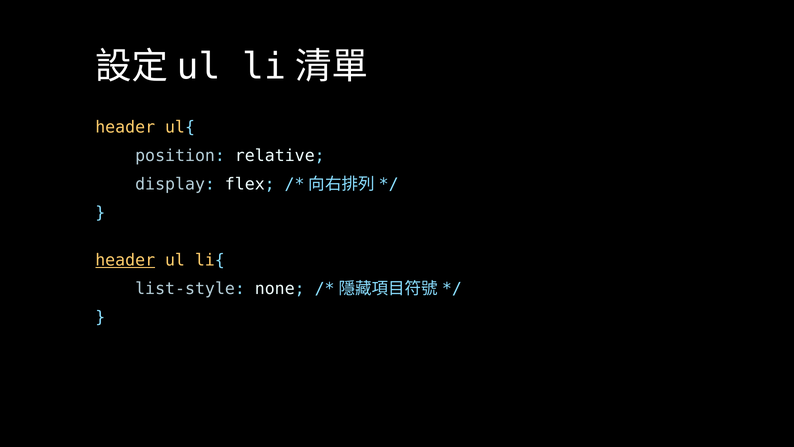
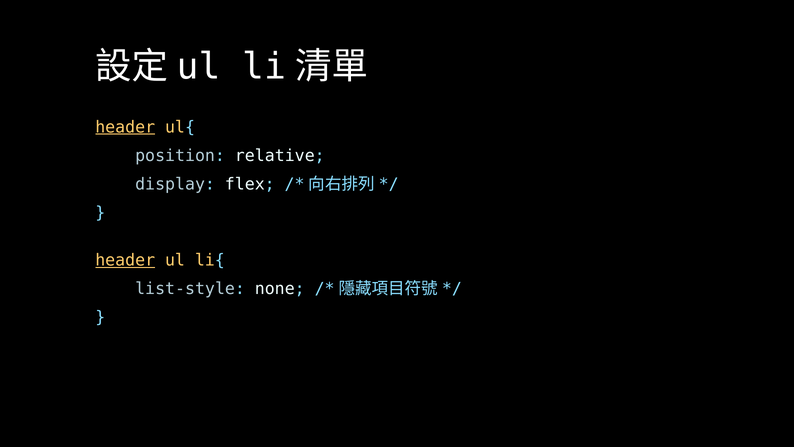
header underline: none -> present (125, 127)
